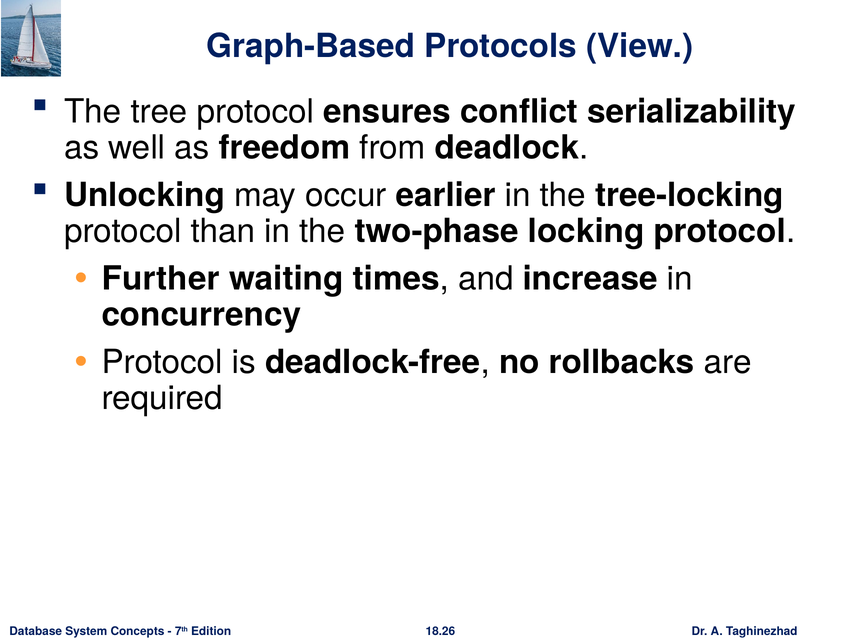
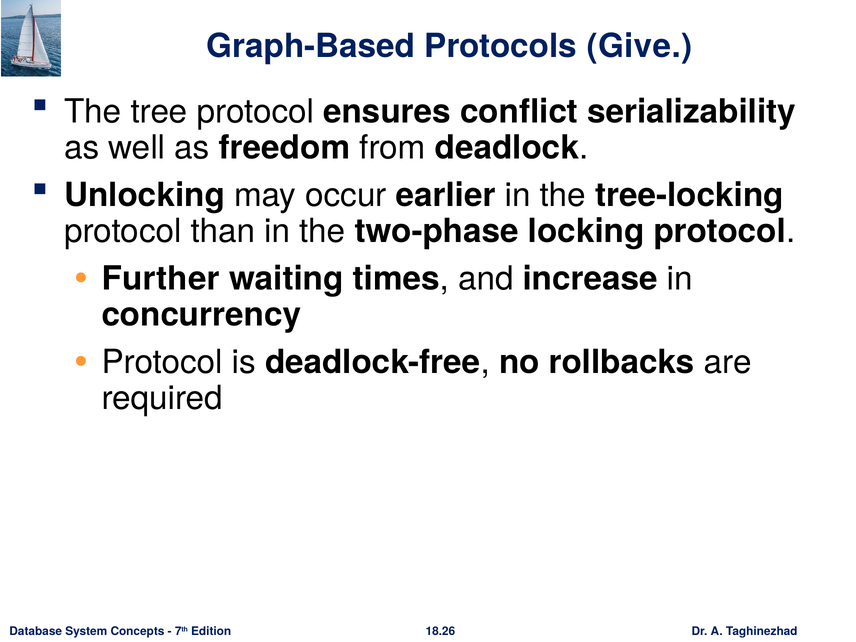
View: View -> Give (639, 46)
